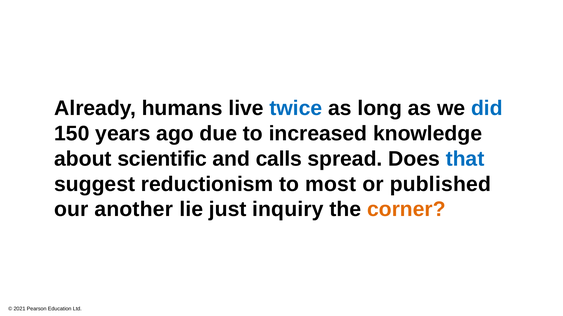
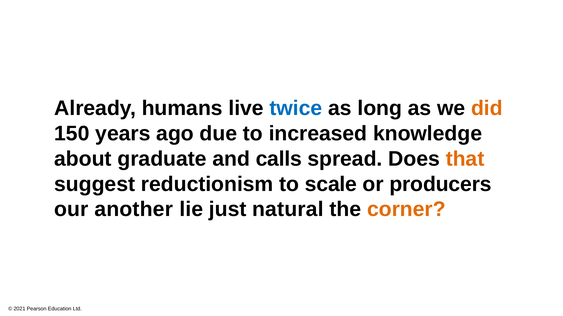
did colour: blue -> orange (487, 108)
scientific: scientific -> graduate (162, 159)
that colour: blue -> orange (465, 159)
most: most -> scale (331, 184)
published: published -> producers (440, 184)
inquiry: inquiry -> natural (288, 210)
